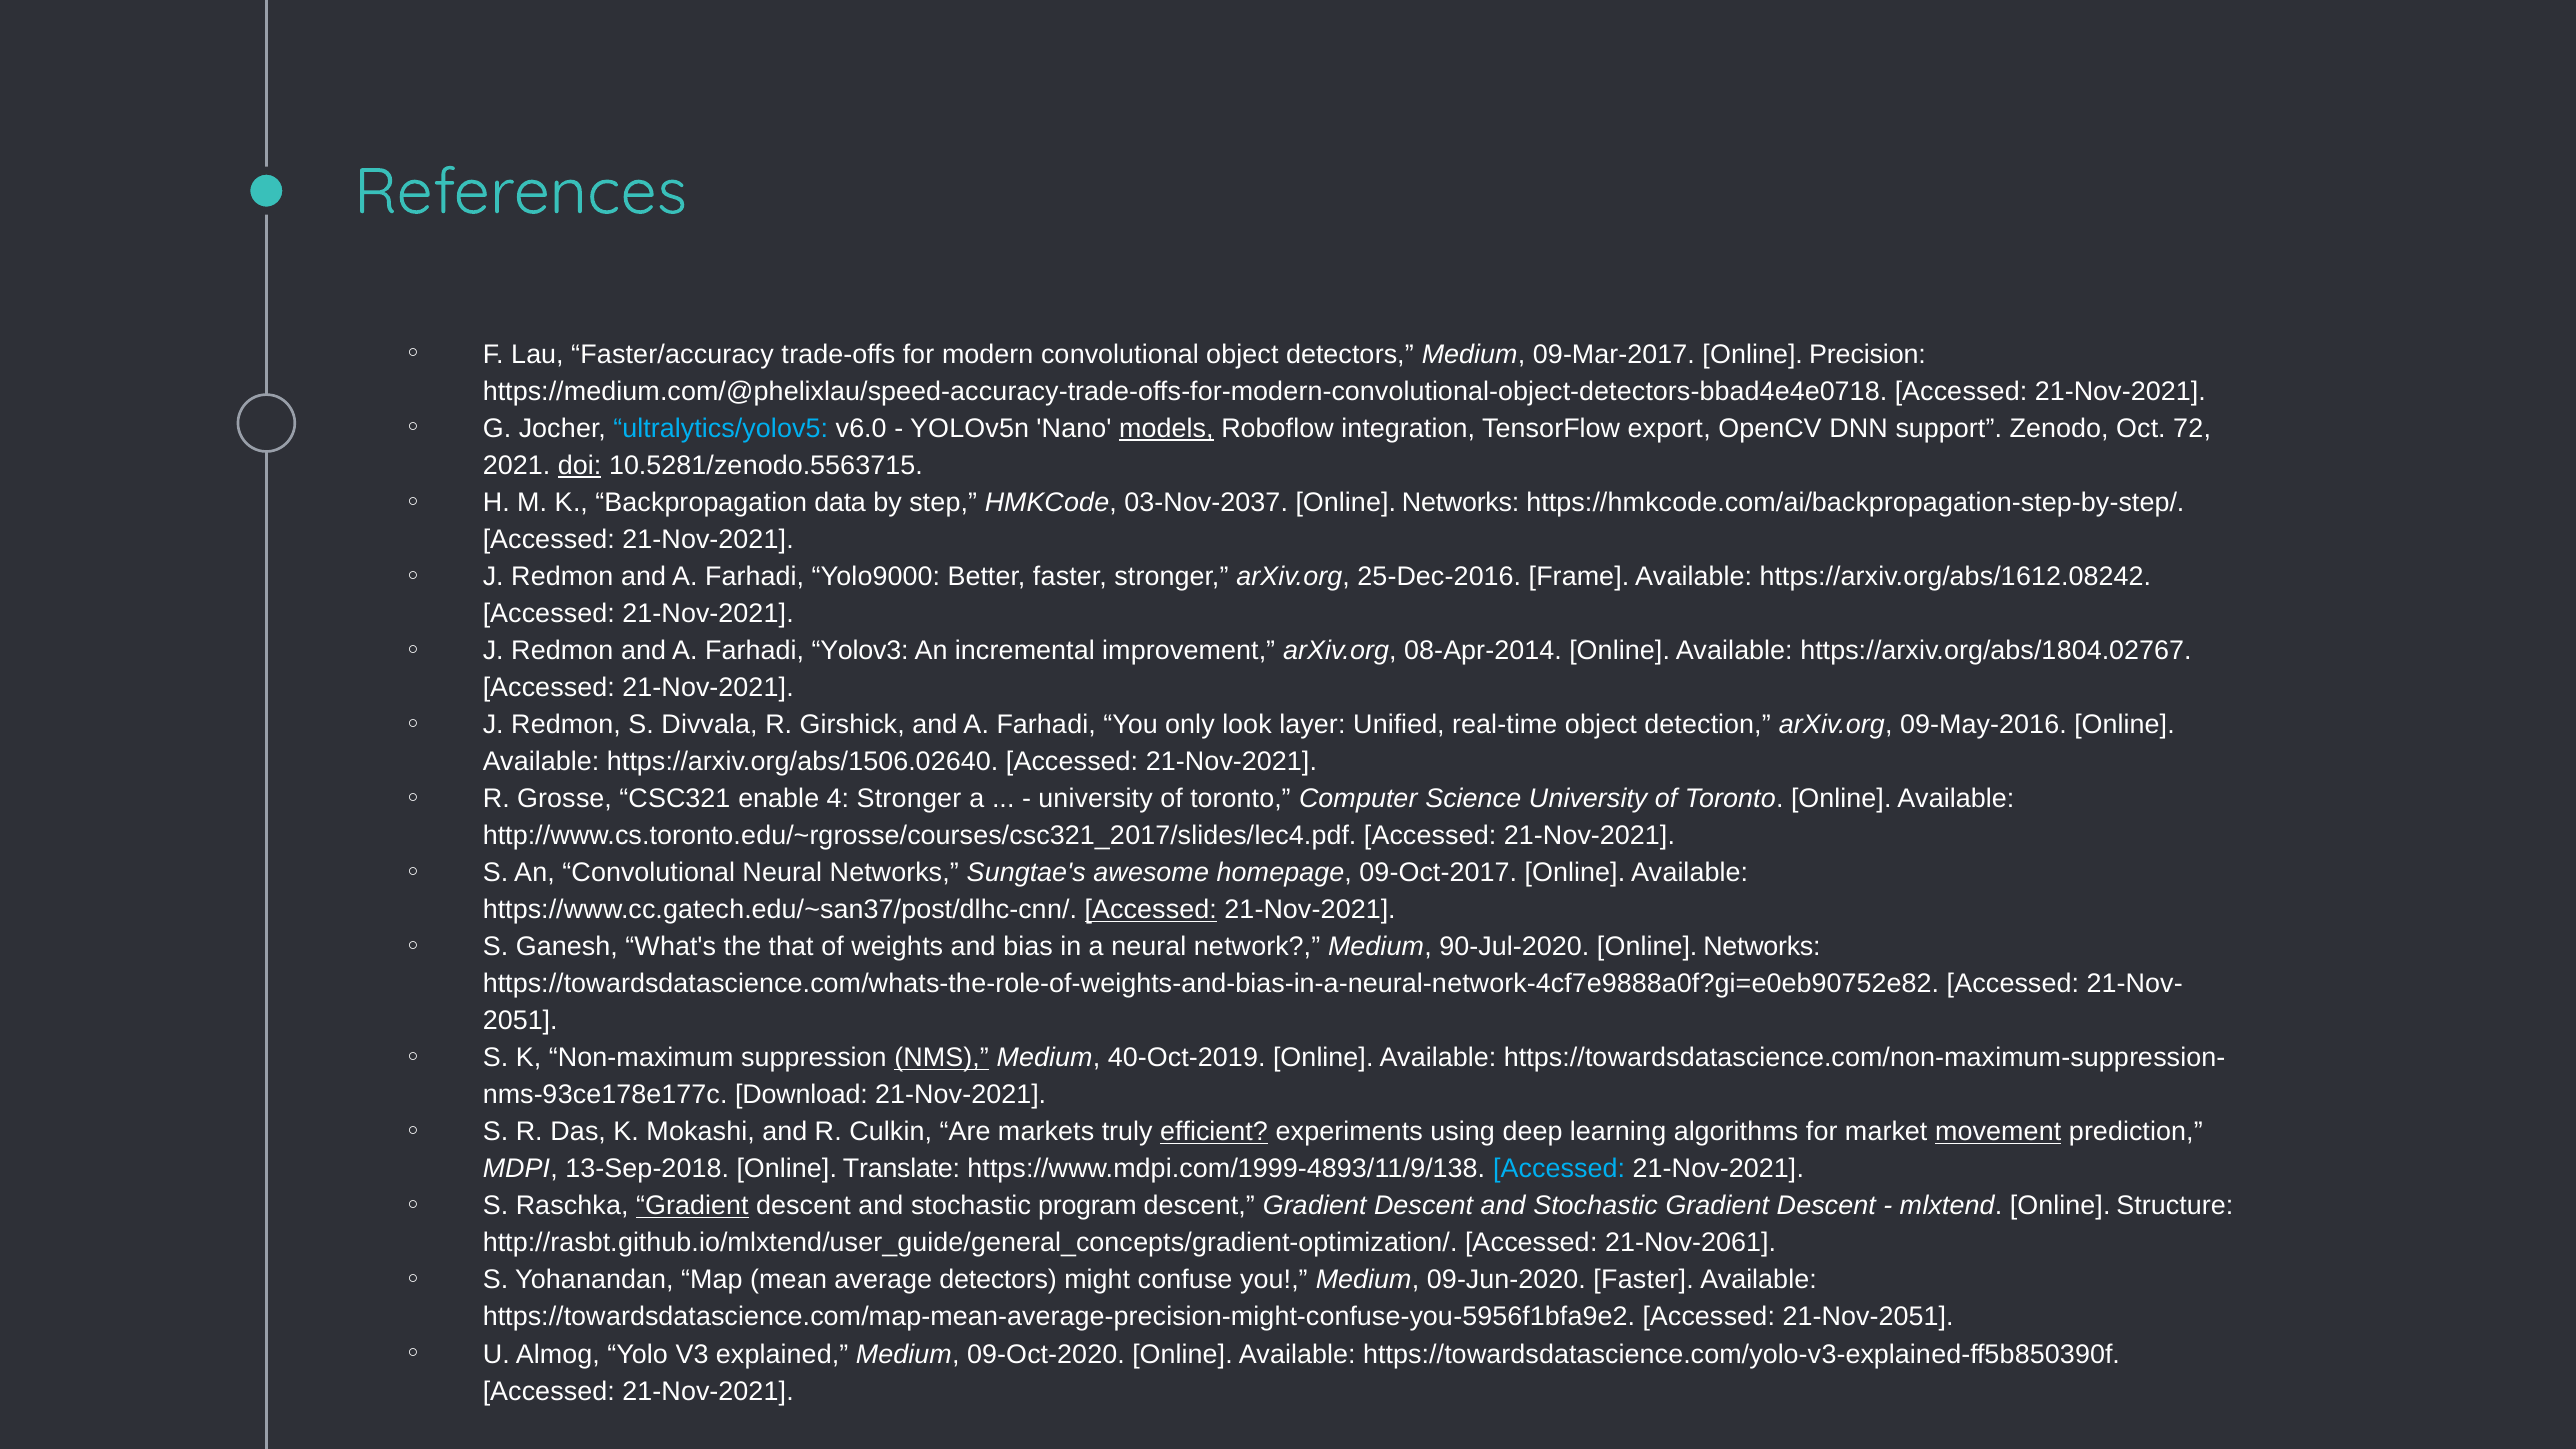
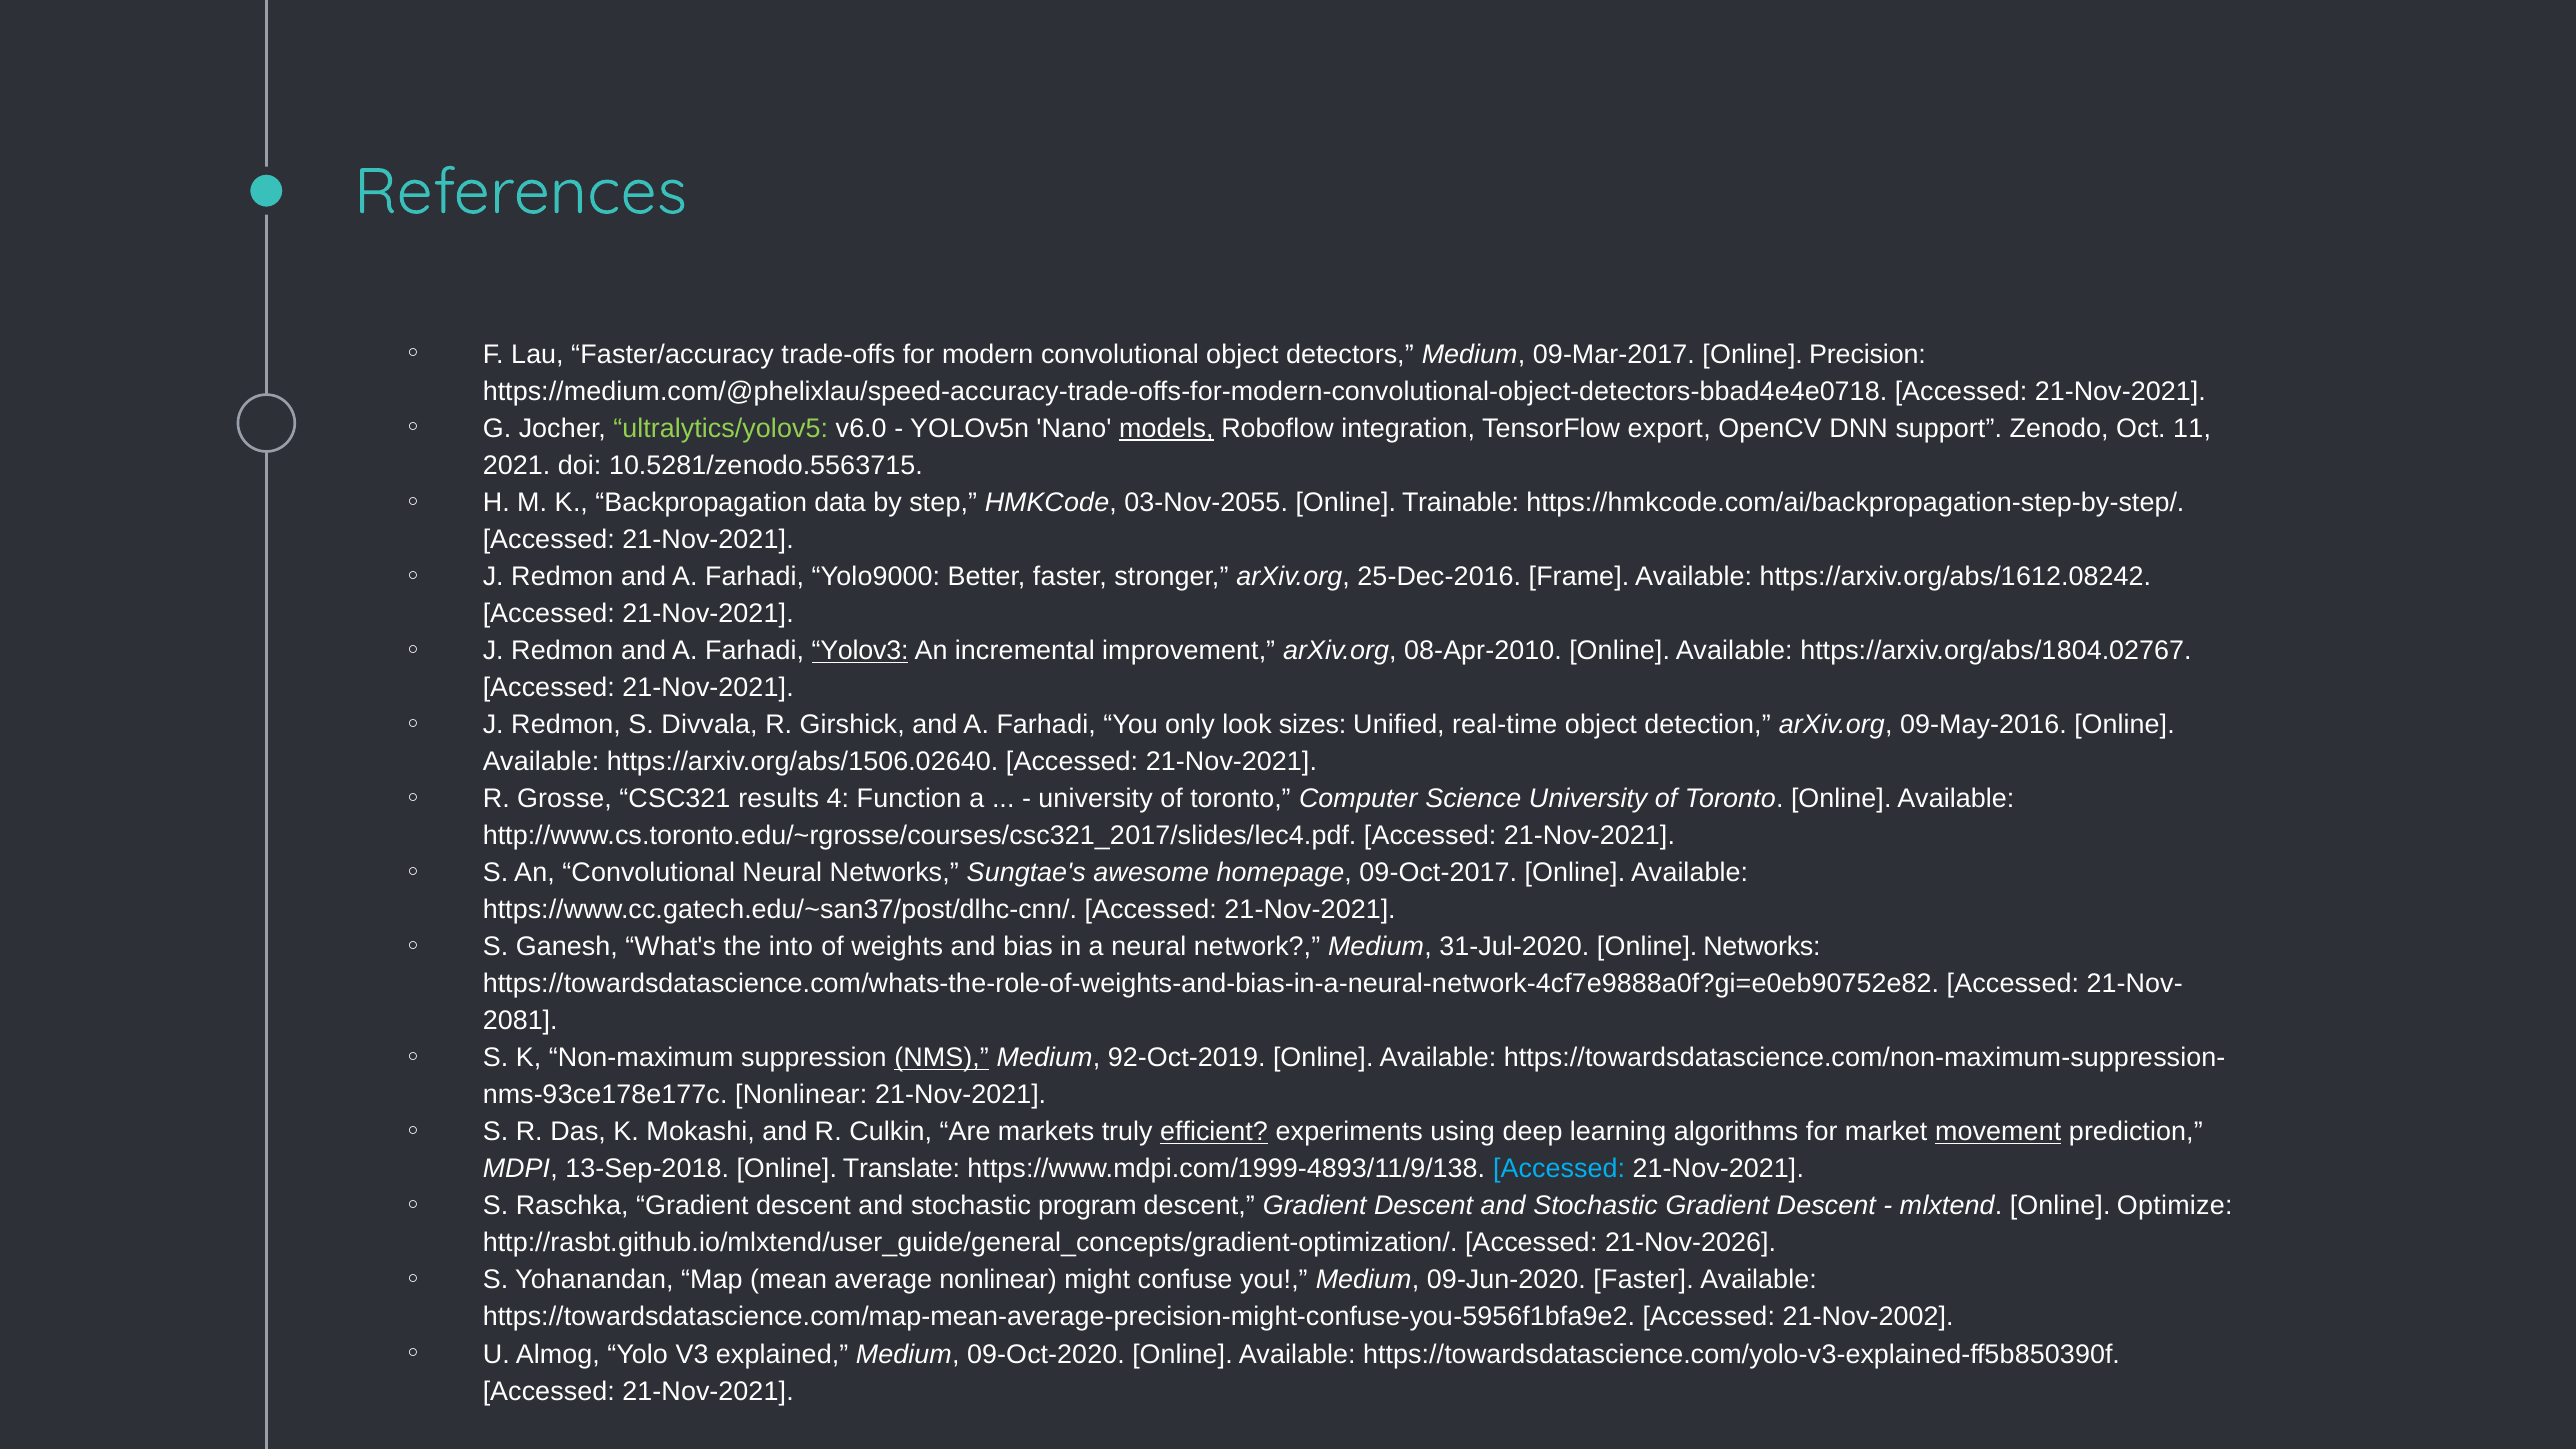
ultralytics/yolov5 colour: light blue -> light green (721, 429)
72: 72 -> 11 (2192, 429)
doi underline: present -> none (580, 466)
03-Nov-2037: 03-Nov-2037 -> 03-Nov-2055 (1206, 503)
Networks: Networks -> Trainable (1461, 503)
Yolov3 underline: none -> present (860, 651)
08-Apr-2014: 08-Apr-2014 -> 08-Apr-2010 (1483, 651)
layer: layer -> sizes (1313, 725)
enable: enable -> results (779, 799)
4 Stronger: Stronger -> Function (909, 799)
Accessed underline: present -> none (1151, 910)
that: that -> into (791, 947)
90-Jul-2020: 90-Jul-2020 -> 31-Jul-2020 (1514, 947)
2051: 2051 -> 2081 (520, 1021)
40-Oct-2019: 40-Oct-2019 -> 92-Oct-2019 (1187, 1058)
Download: Download -> Nonlinear (801, 1095)
Gradient underline: present -> none (692, 1206)
Structure: Structure -> Optimize (2175, 1206)
21-Nov-2061: 21-Nov-2061 -> 21-Nov-2026 (1691, 1243)
average detectors: detectors -> nonlinear (998, 1280)
21-Nov-2051: 21-Nov-2051 -> 21-Nov-2002 (1868, 1317)
